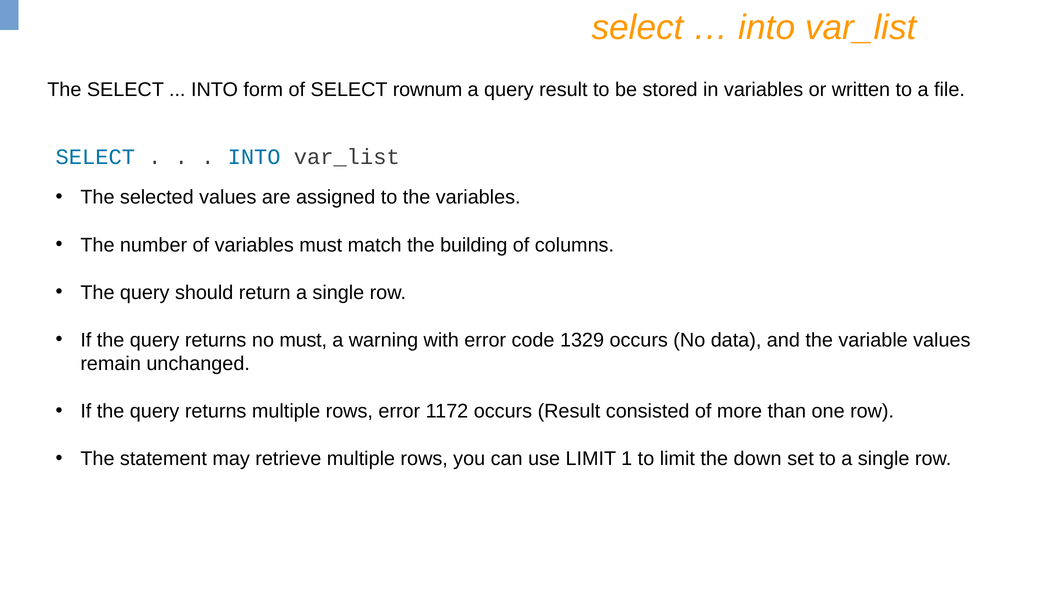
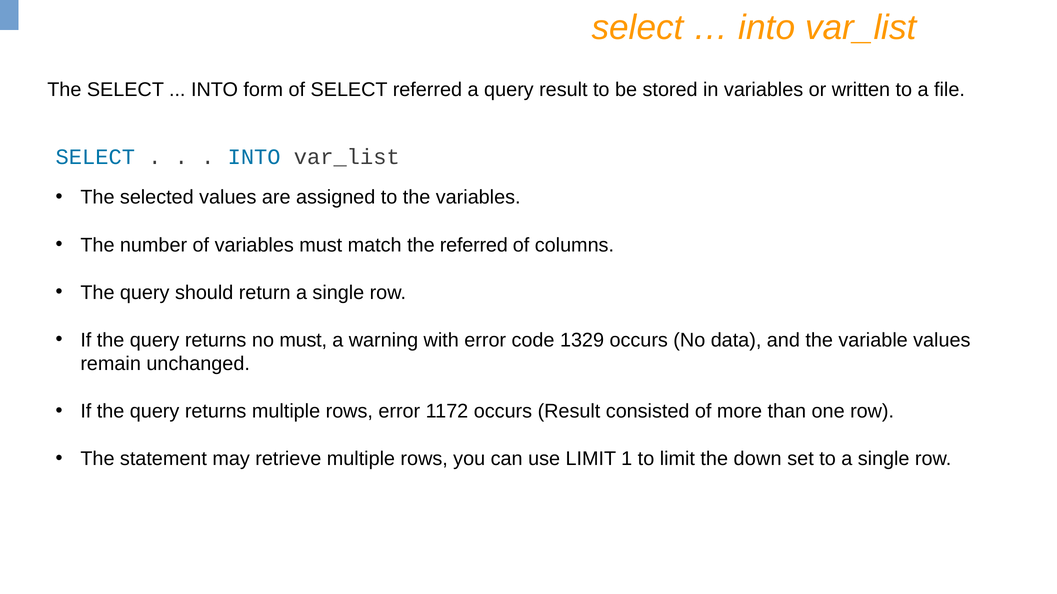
SELECT rownum: rownum -> referred (427, 90)
the building: building -> referred (474, 245)
